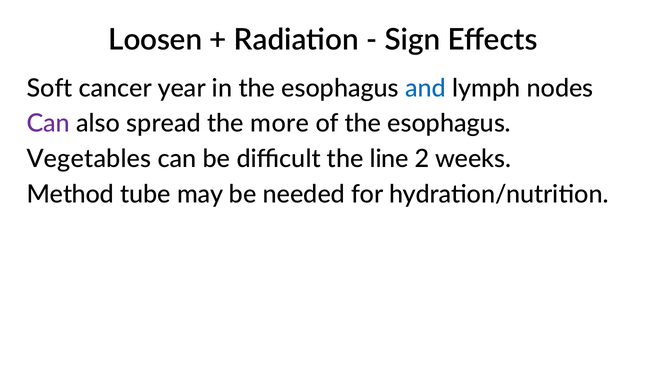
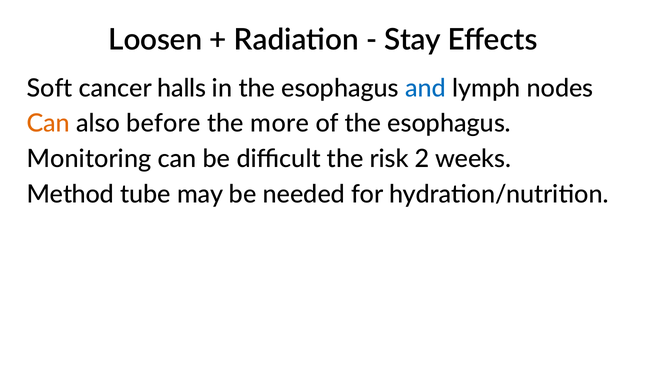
Sign: Sign -> Stay (413, 40)
year: year -> halls (182, 88)
Can colour: purple -> orange (48, 124)
spread: spread -> before (164, 124)
Vegetables: Vegetables -> Monitoring (89, 159)
line: line -> risk (389, 159)
